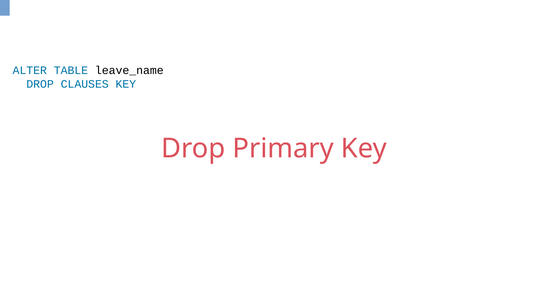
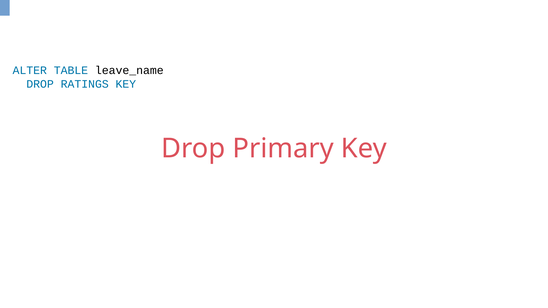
CLAUSES: CLAUSES -> RATINGS (85, 84)
